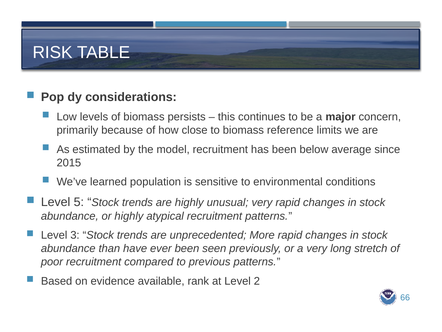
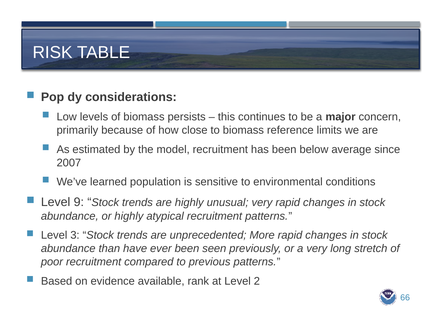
2015: 2015 -> 2007 (69, 163)
5: 5 -> 9 (79, 202)
